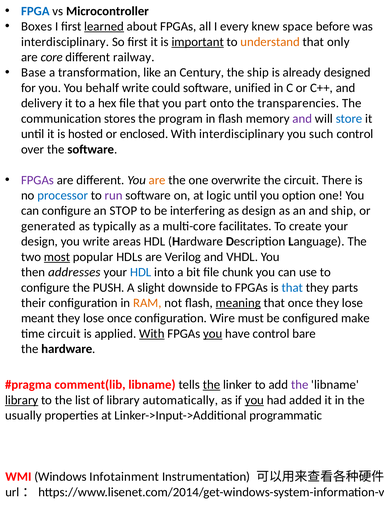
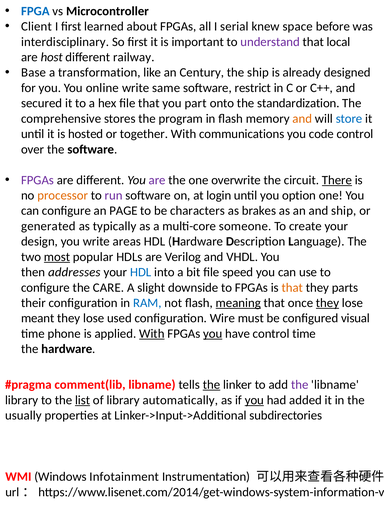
Boxes: Boxes -> Client (37, 26)
learned underline: present -> none (104, 26)
every: every -> serial (234, 26)
important underline: present -> none (198, 42)
understand colour: orange -> purple (270, 42)
only: only -> local (338, 42)
core: core -> host (52, 57)
behalf: behalf -> online (102, 88)
could: could -> same (166, 88)
unified: unified -> restrict (253, 88)
delivery: delivery -> secured (42, 103)
transparencies: transparencies -> standardization (298, 103)
communication: communication -> comprehensive (61, 119)
and colour: purple -> orange (302, 119)
enclosed: enclosed -> together (144, 134)
With interdisciplinary: interdisciplinary -> communications (242, 134)
such: such -> code (321, 134)
are colour: orange -> purple (157, 180)
There underline: none -> present (337, 180)
processor colour: blue -> orange (63, 195)
logic: logic -> login (219, 195)
STOP: STOP -> PAGE (123, 211)
interfering: interfering -> characters (197, 211)
as design: design -> brakes (259, 211)
facilitates: facilitates -> someone (245, 226)
chunk: chunk -> speed (238, 272)
PUSH: PUSH -> CARE (109, 288)
that colour: blue -> orange (292, 288)
RAM colour: orange -> blue (147, 303)
they underline: none -> present (328, 303)
lose once: once -> used (119, 318)
make: make -> visual (355, 318)
time circuit: circuit -> phone (64, 334)
control bare: bare -> time (304, 334)
library underline: present -> none (22, 400)
list underline: none -> present (83, 400)
programmatic: programmatic -> subdirectories (286, 415)
